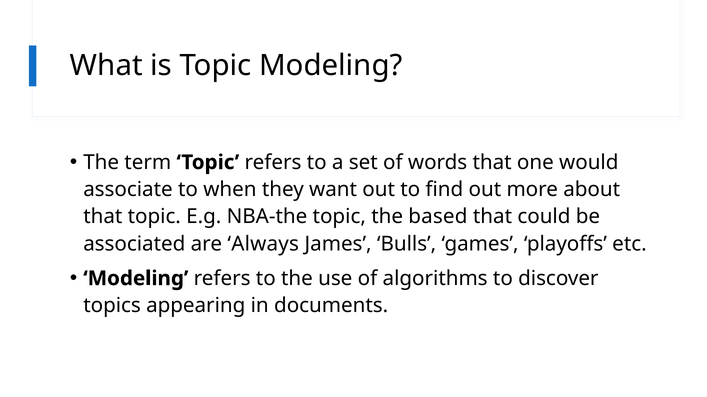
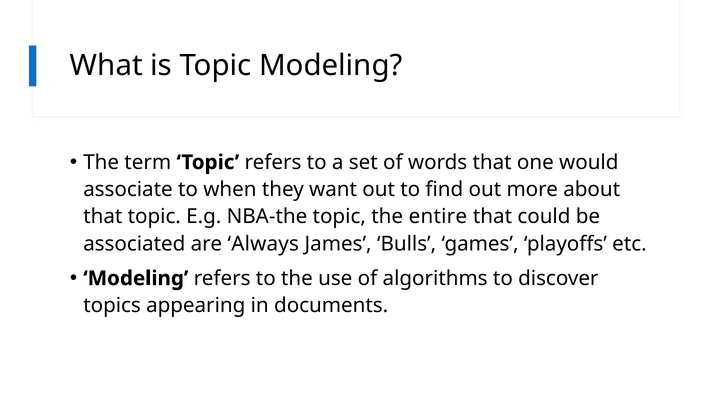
based: based -> entire (438, 217)
